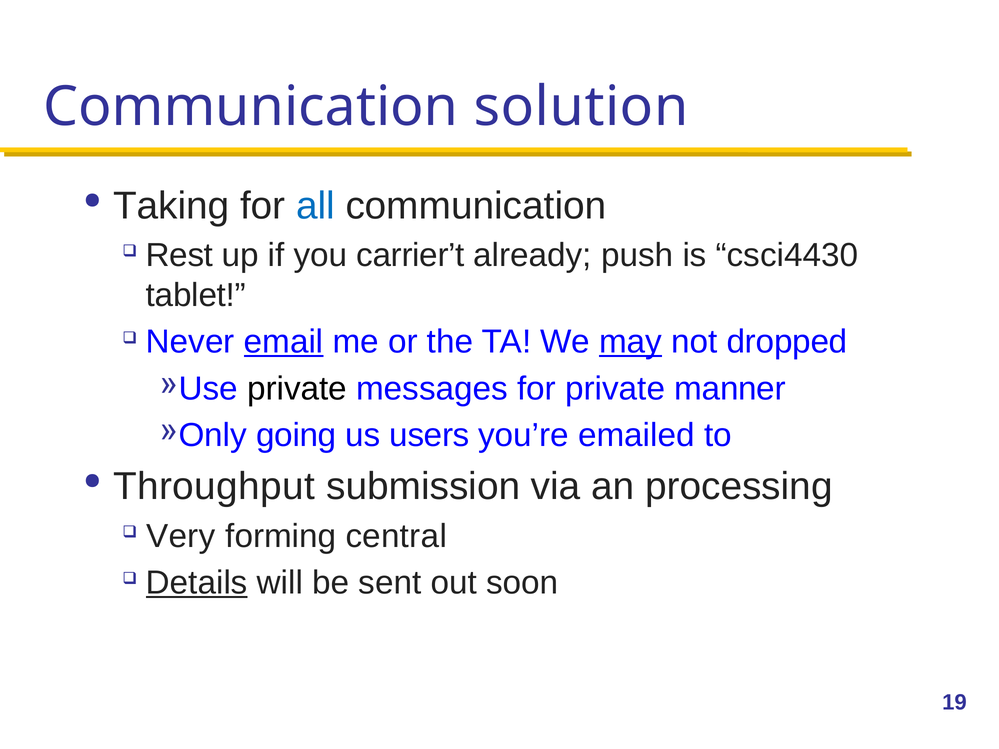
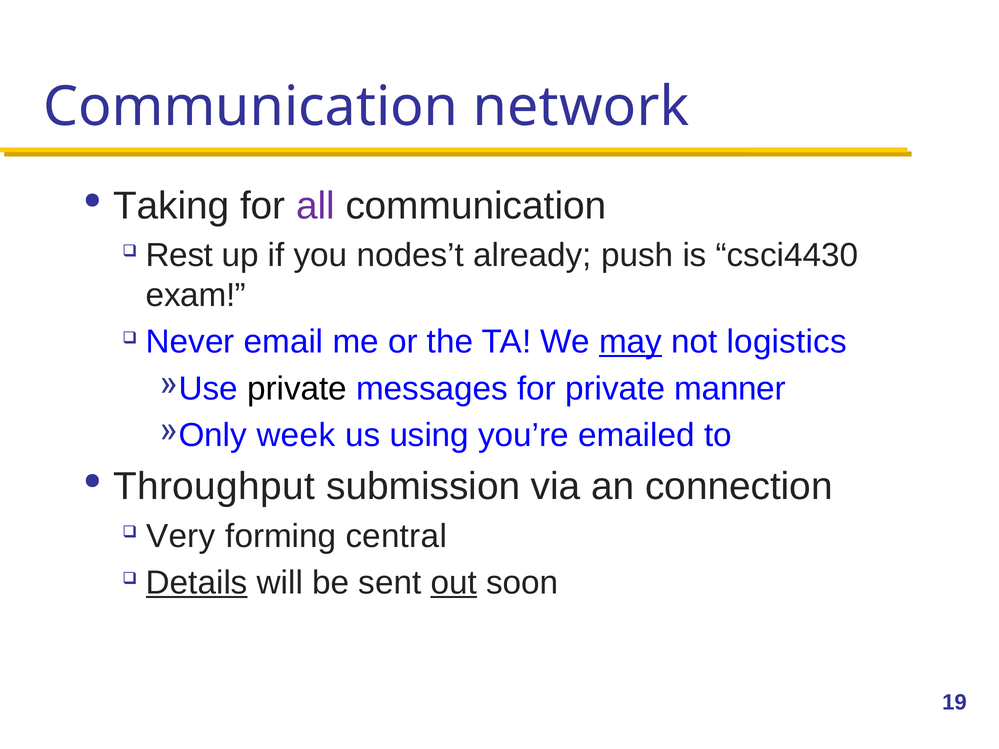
solution: solution -> network (581, 107)
all colour: blue -> purple (315, 206)
carrier’t: carrier’t -> nodes’t (410, 255)
tablet: tablet -> exam (196, 295)
email underline: present -> none (284, 342)
dropped: dropped -> logistics (787, 342)
going: going -> week (296, 435)
users: users -> using (429, 435)
processing: processing -> connection (739, 487)
out underline: none -> present (454, 583)
